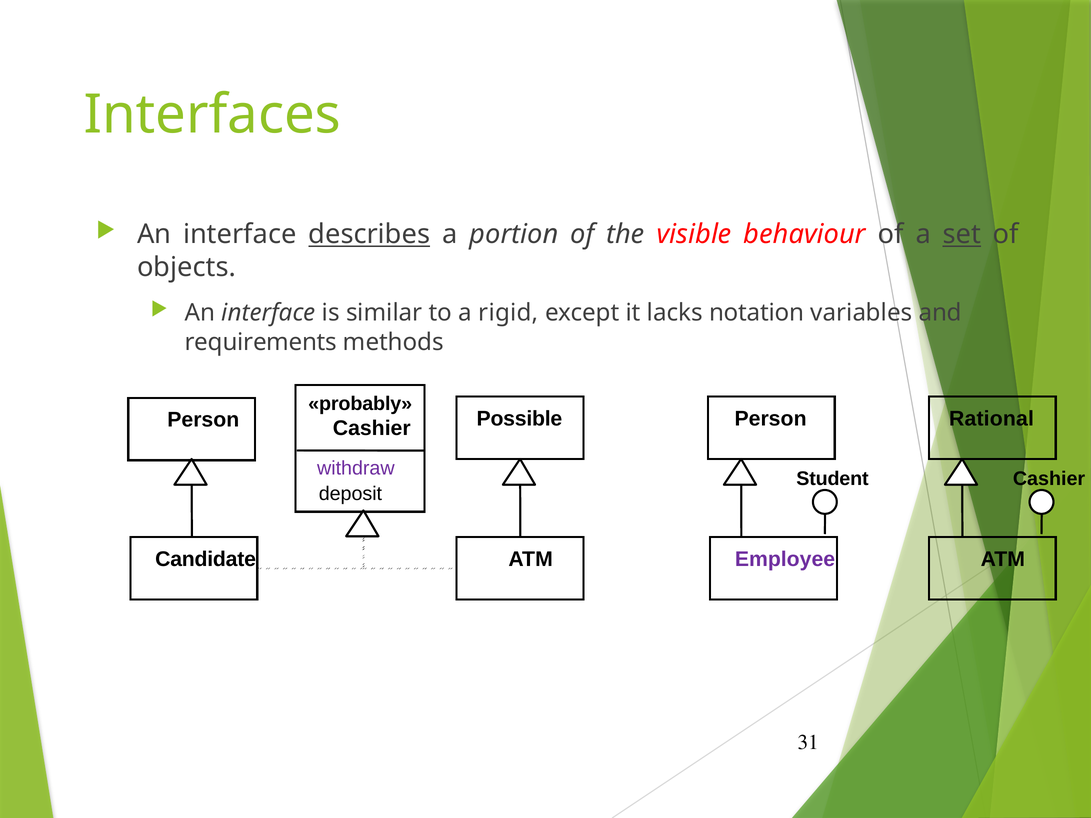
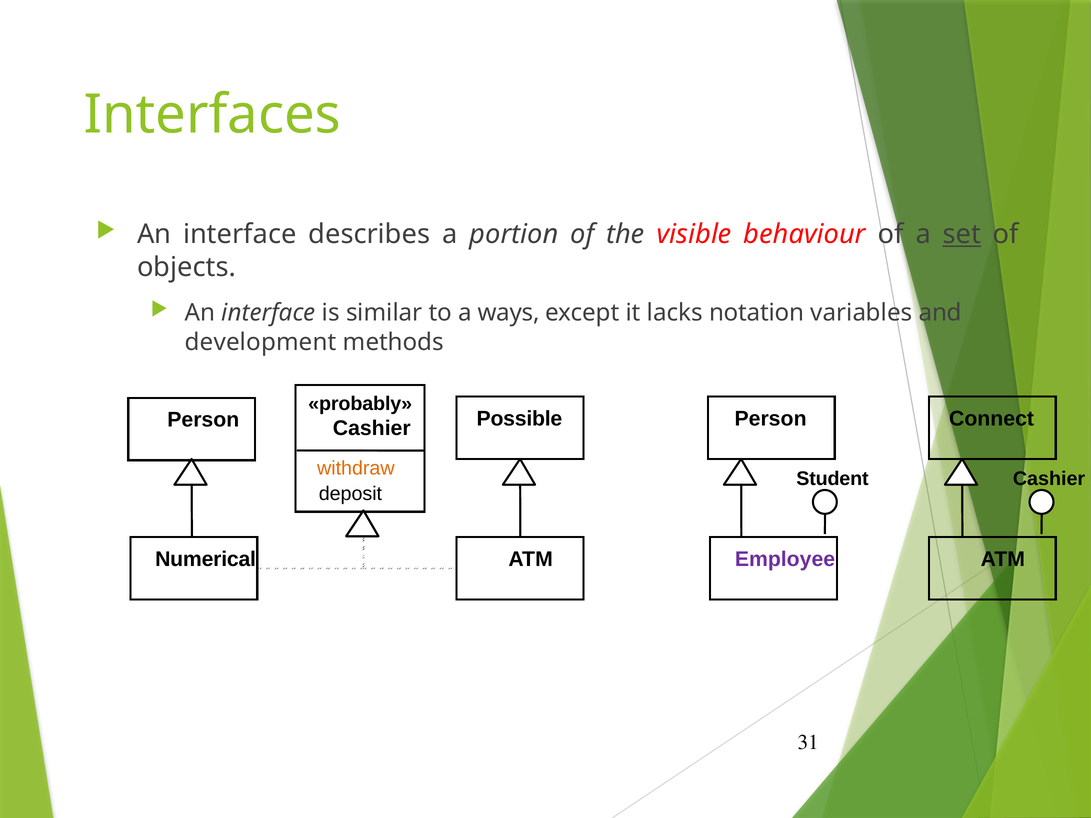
describes underline: present -> none (369, 234)
rigid: rigid -> ways (509, 313)
requirements: requirements -> development (261, 342)
Rational: Rational -> Connect (992, 419)
withdraw colour: purple -> orange (356, 468)
Candidate: Candidate -> Numerical (206, 559)
